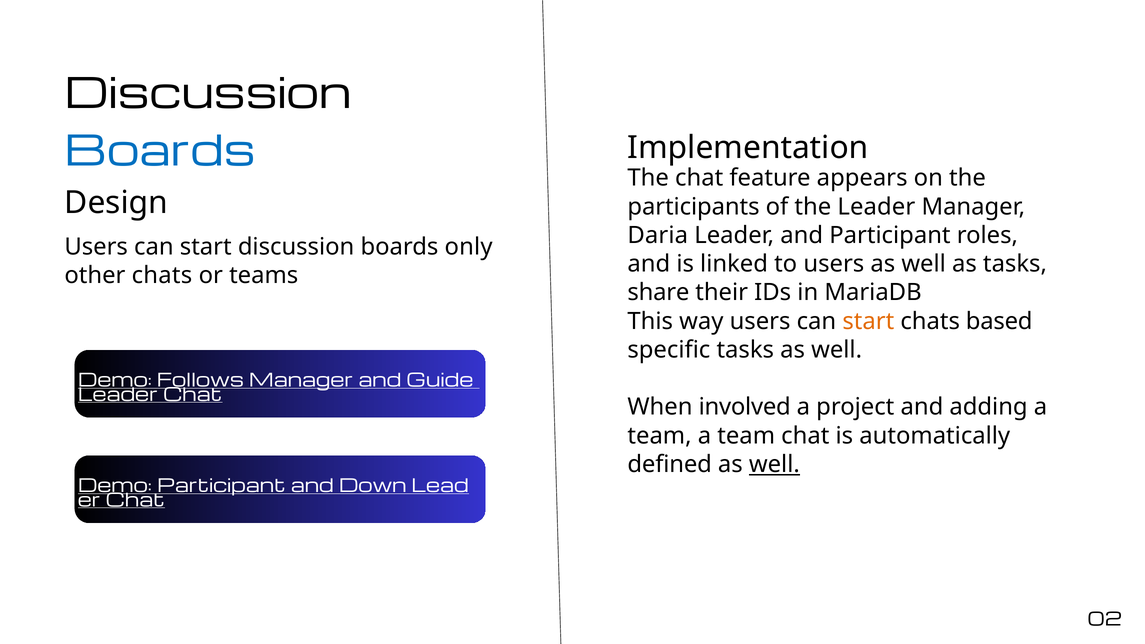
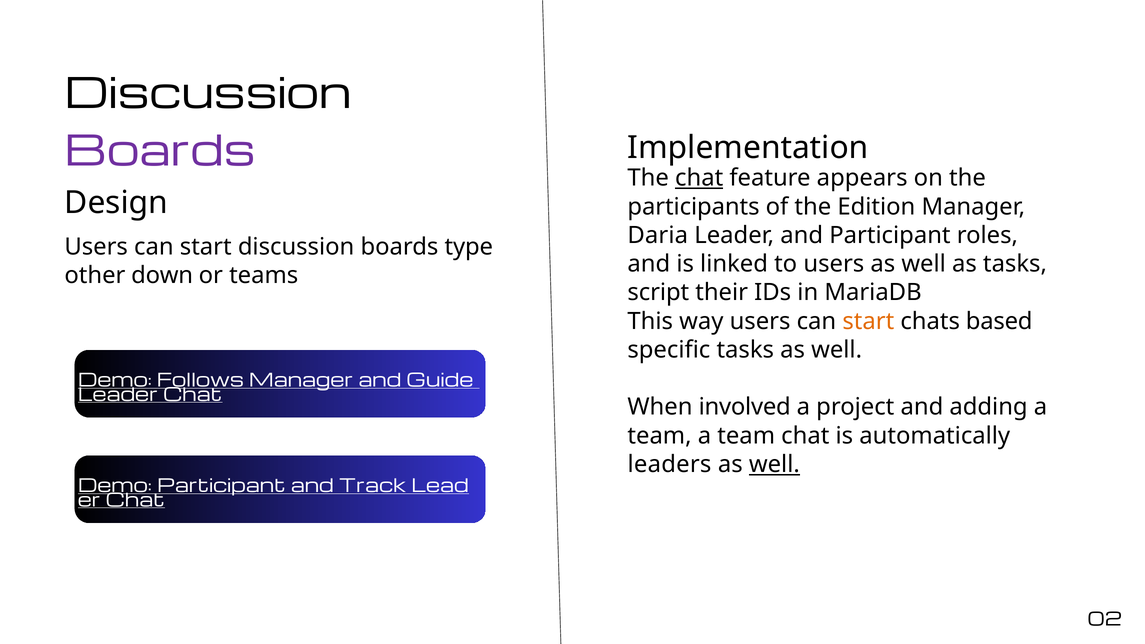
Boards colour: blue -> purple (160, 152)
chat underline: none -> present (699, 178)
the Leader: Leader -> Edition (876, 207)
only: only -> type (469, 247)
other chats: chats -> down (162, 275)
share: share -> script (658, 293)
defined: defined -> leaders (669, 464)
Down: Down -> Track (372, 486)
